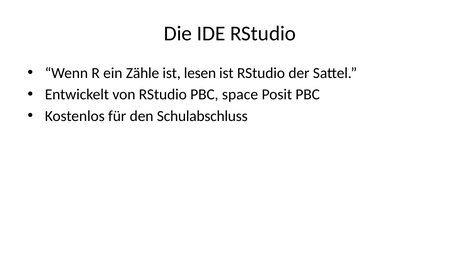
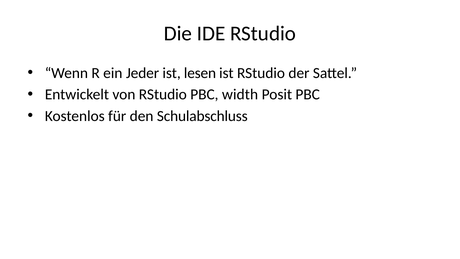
Zähle: Zähle -> Jeder (143, 73)
space: space -> width (240, 94)
